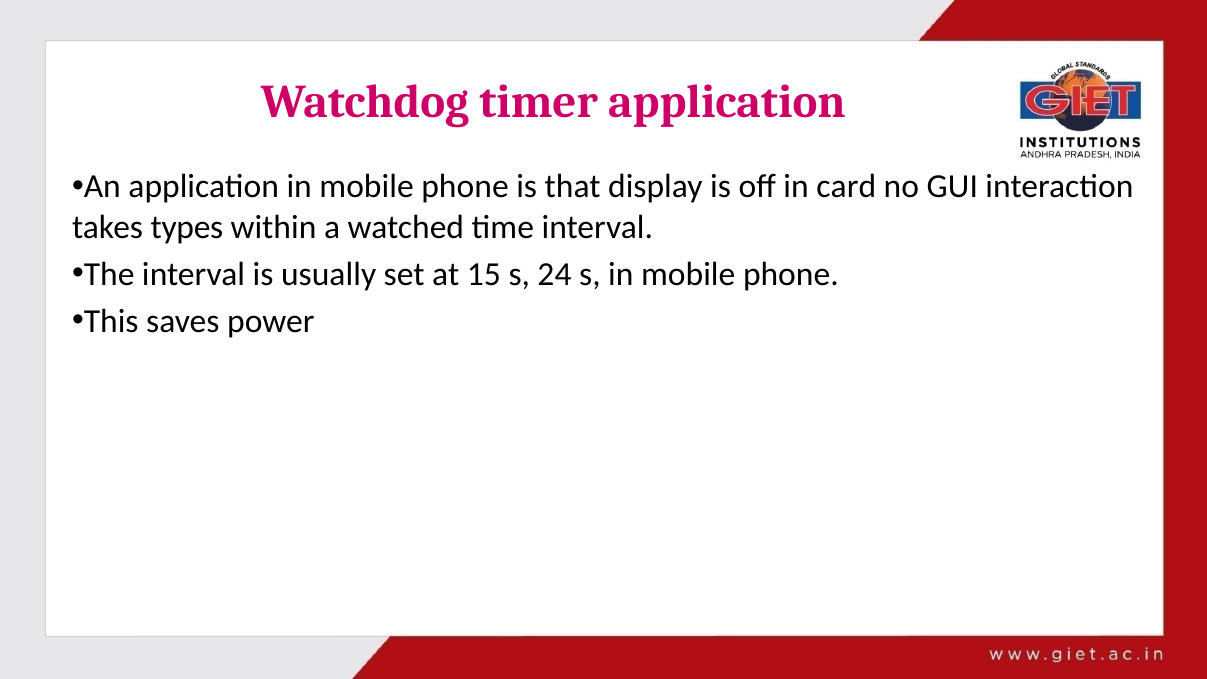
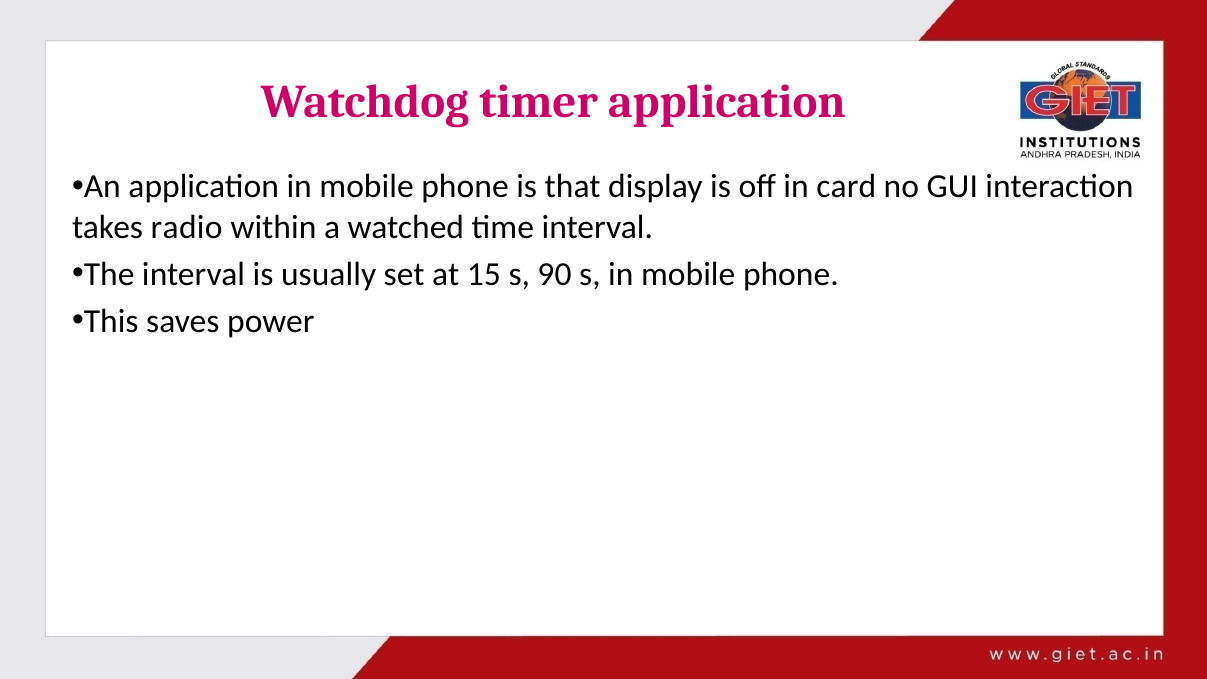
types: types -> radio (187, 227)
24: 24 -> 90 (554, 274)
